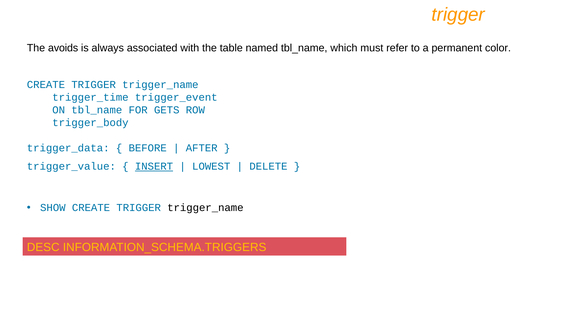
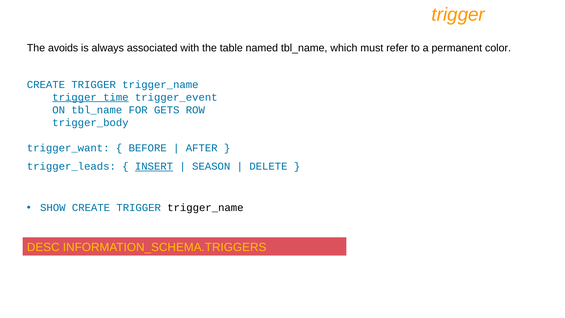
trigger_time underline: none -> present (90, 97)
trigger_data: trigger_data -> trigger_want (68, 148)
trigger_value: trigger_value -> trigger_leads (71, 166)
LOWEST: LOWEST -> SEASON (211, 166)
